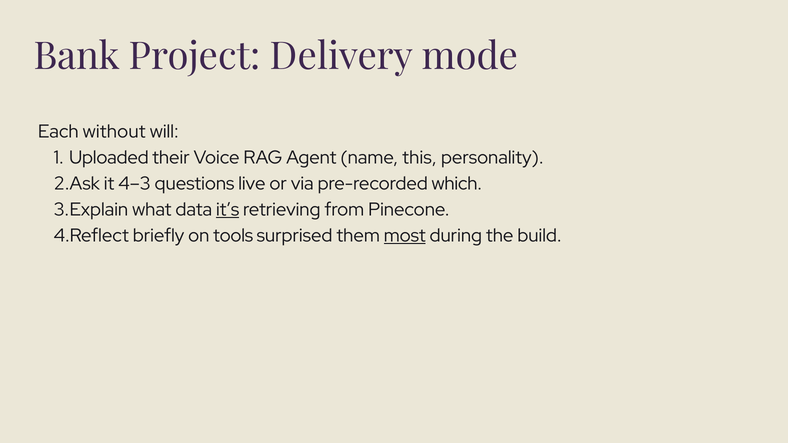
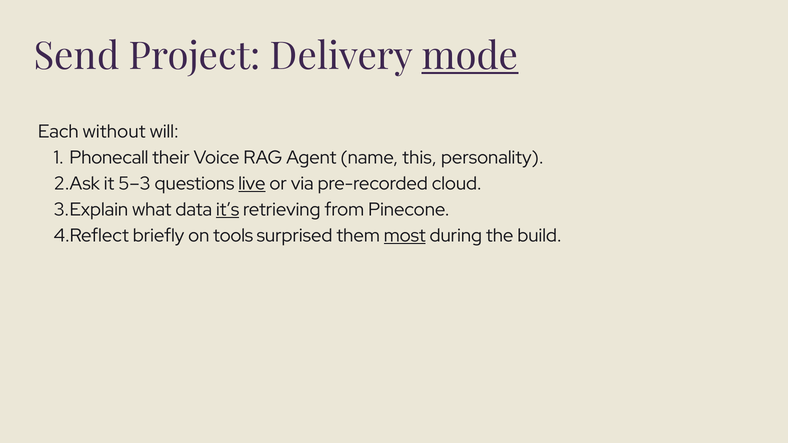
Bank: Bank -> Send (76, 57)
mode underline: none -> present (470, 57)
Uploaded: Uploaded -> Phonecall (109, 158)
4–3: 4–3 -> 5–3 (135, 184)
live underline: none -> present (252, 184)
which: which -> cloud (457, 184)
